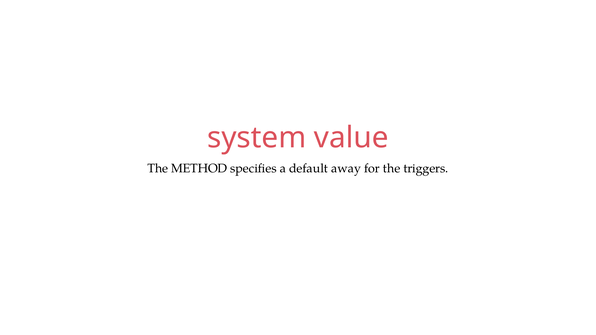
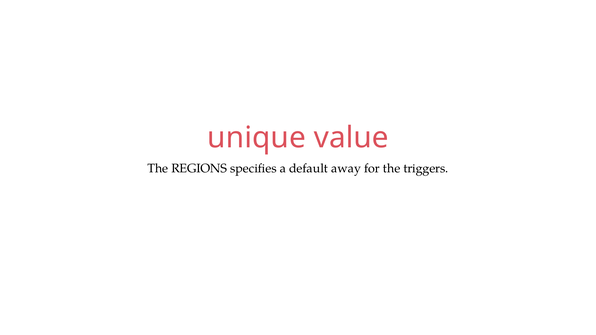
system: system -> unique (257, 138)
METHOD: METHOD -> REGIONS (199, 168)
